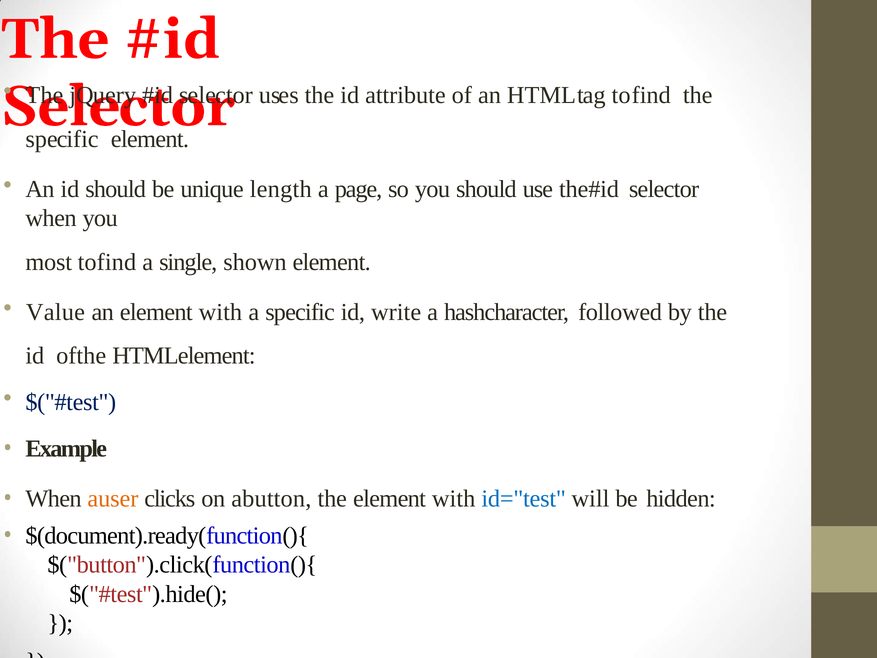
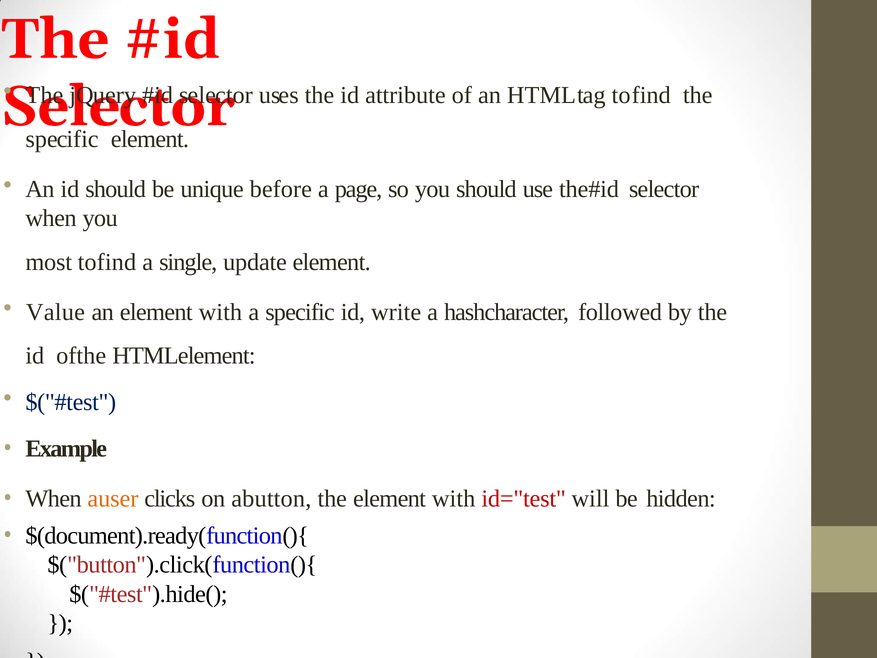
length: length -> before (281, 189)
shown: shown -> update (255, 262)
id="test colour: blue -> red (524, 498)
